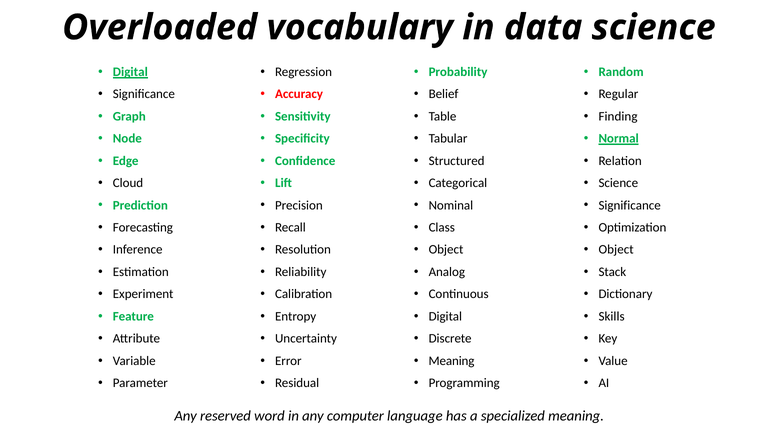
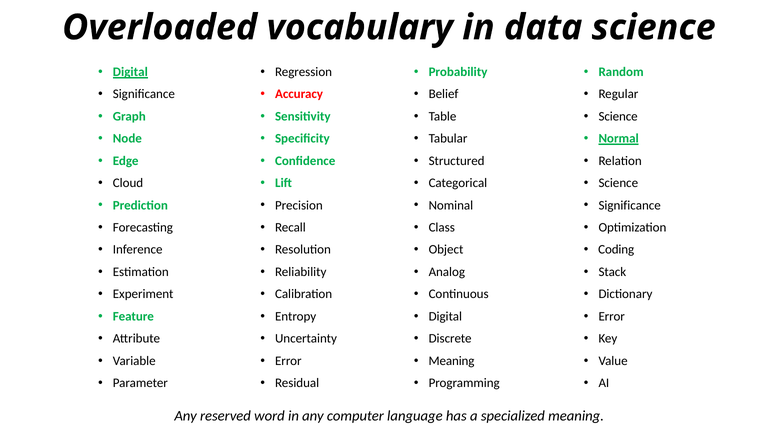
Finding: Finding -> Science (618, 116)
Object: Object -> Coding (616, 250)
Skills: Skills -> Error (612, 316)
